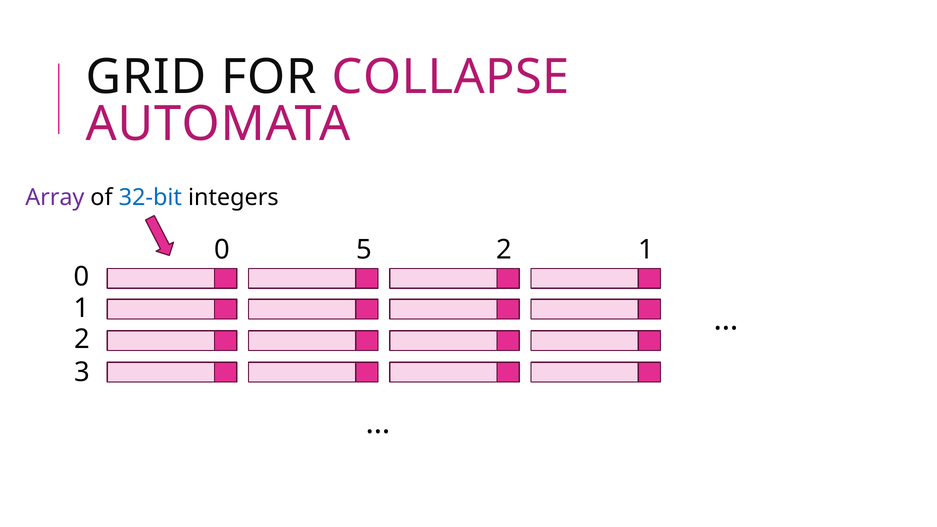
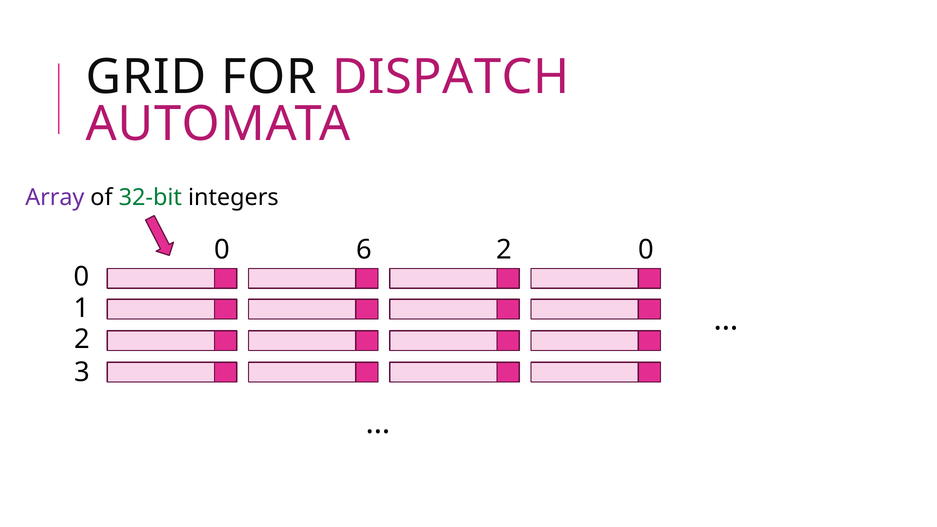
COLLAPSE: COLLAPSE -> DISPATCH (451, 77)
32-bit colour: blue -> green (150, 198)
5: 5 -> 6 (364, 250)
2 1: 1 -> 0 (646, 250)
